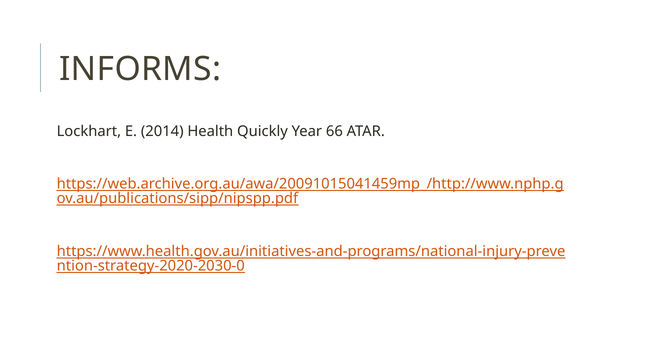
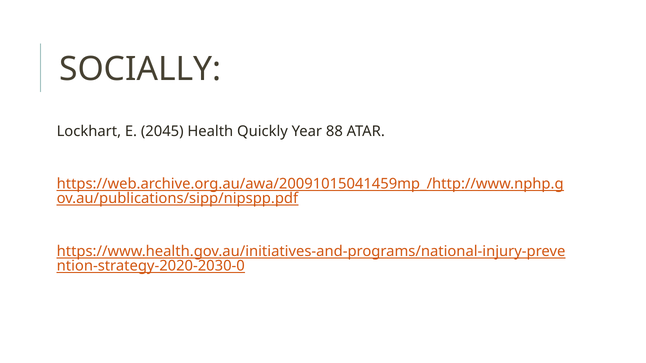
INFORMS: INFORMS -> SOCIALLY (140, 69)
2014: 2014 -> 2045 (162, 131)
66: 66 -> 88 (334, 131)
